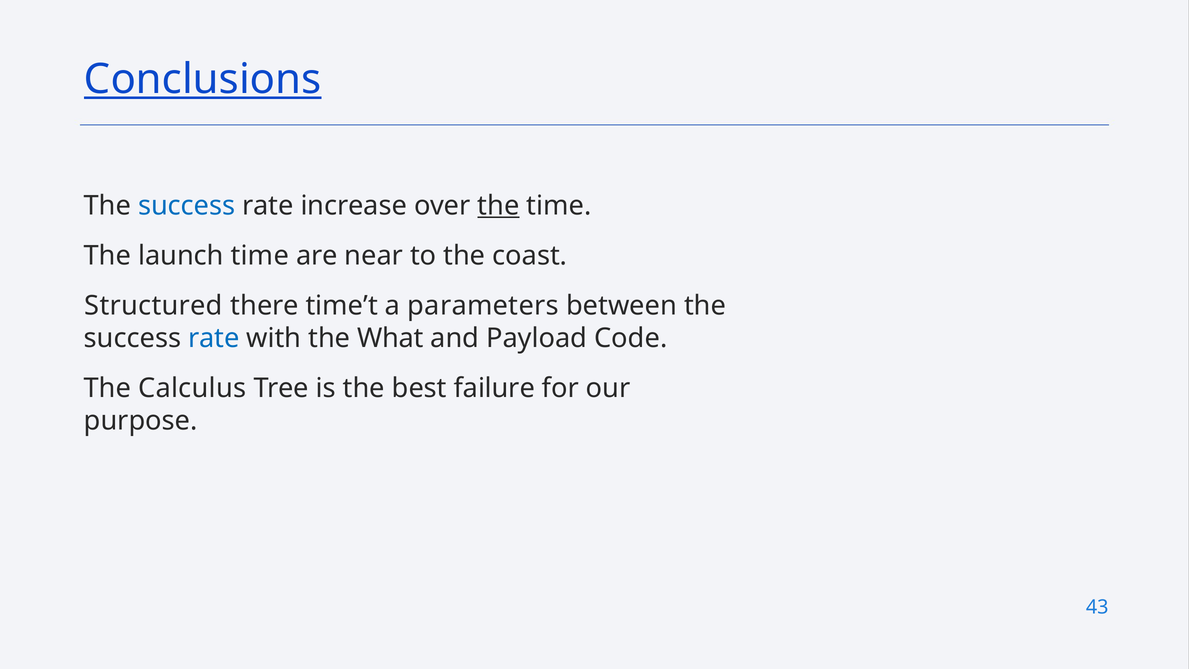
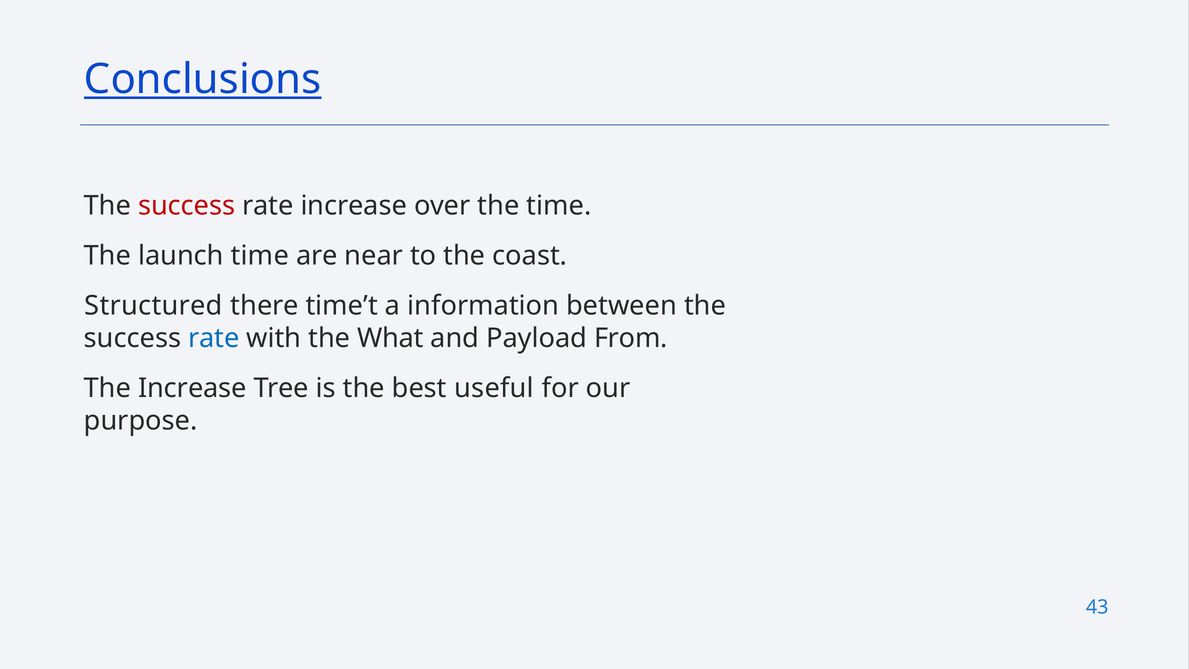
success colour: blue -> red (187, 205)
the underline: present -> none (498, 205)
parameters: parameters -> information (483, 305)
Code: Code -> From (631, 338)
The Calculus: Calculus -> Increase (192, 388)
failure: failure -> useful (494, 388)
